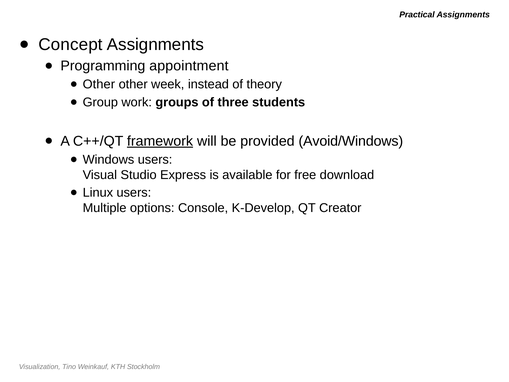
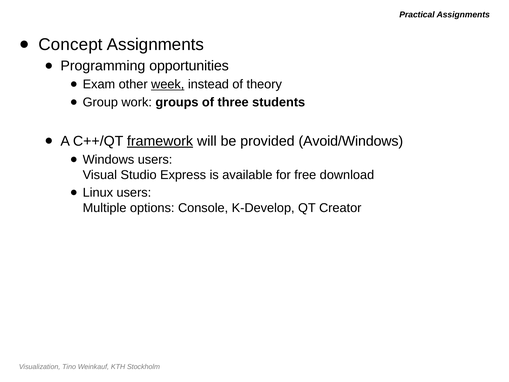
appointment: appointment -> opportunities (189, 66)
Other: Other -> Exam (99, 84)
week underline: none -> present (168, 84)
